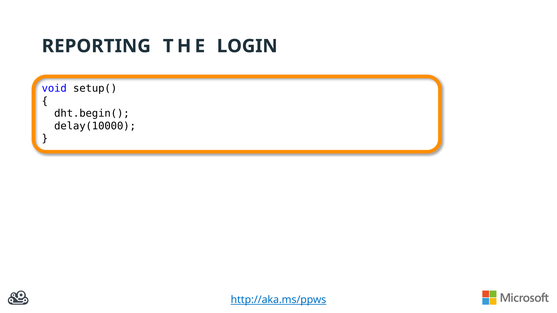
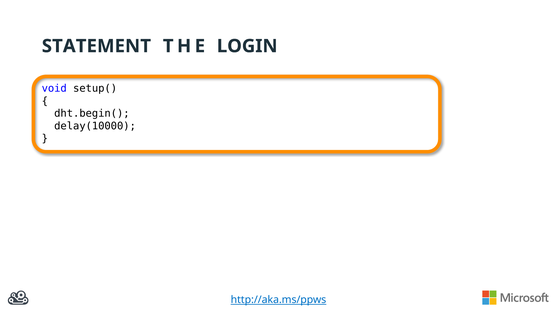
REPORTING: REPORTING -> STATEMENT (96, 46)
